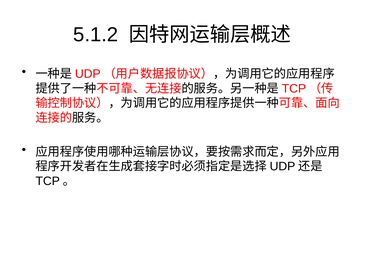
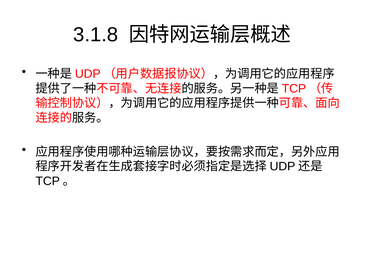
5.1.2: 5.1.2 -> 3.1.8 (96, 35)
